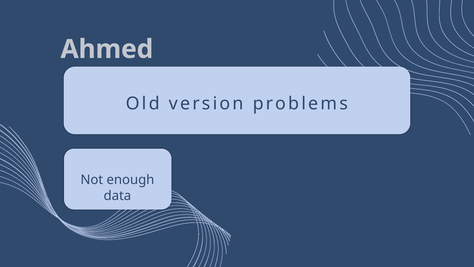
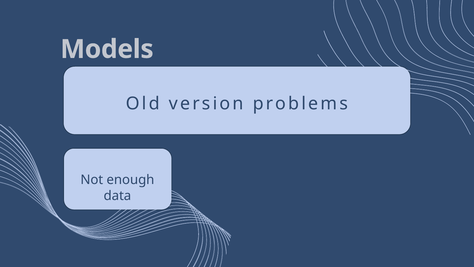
Ahmed: Ahmed -> Models (107, 49)
